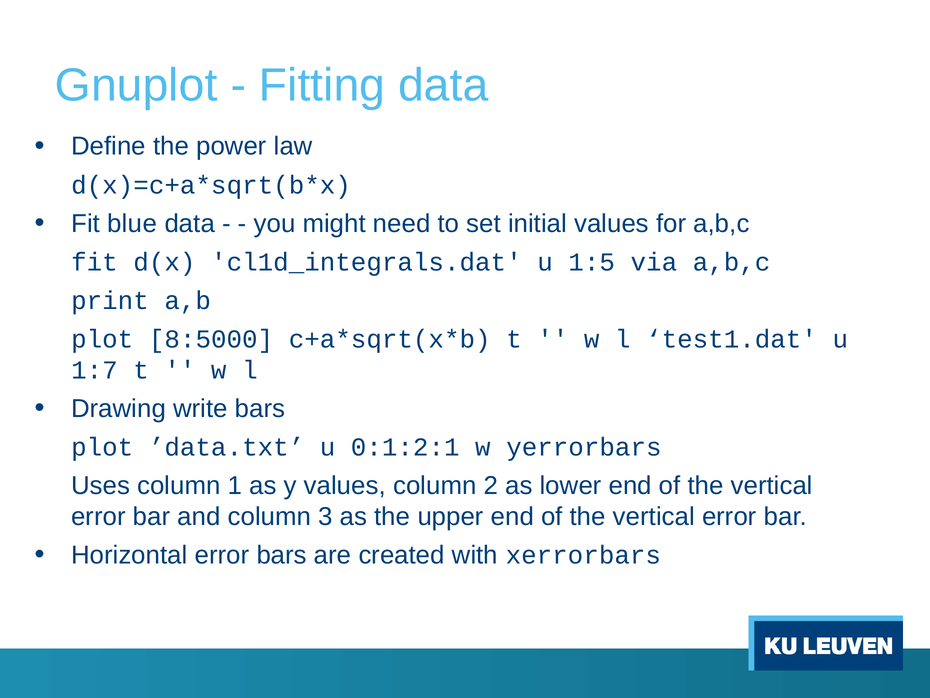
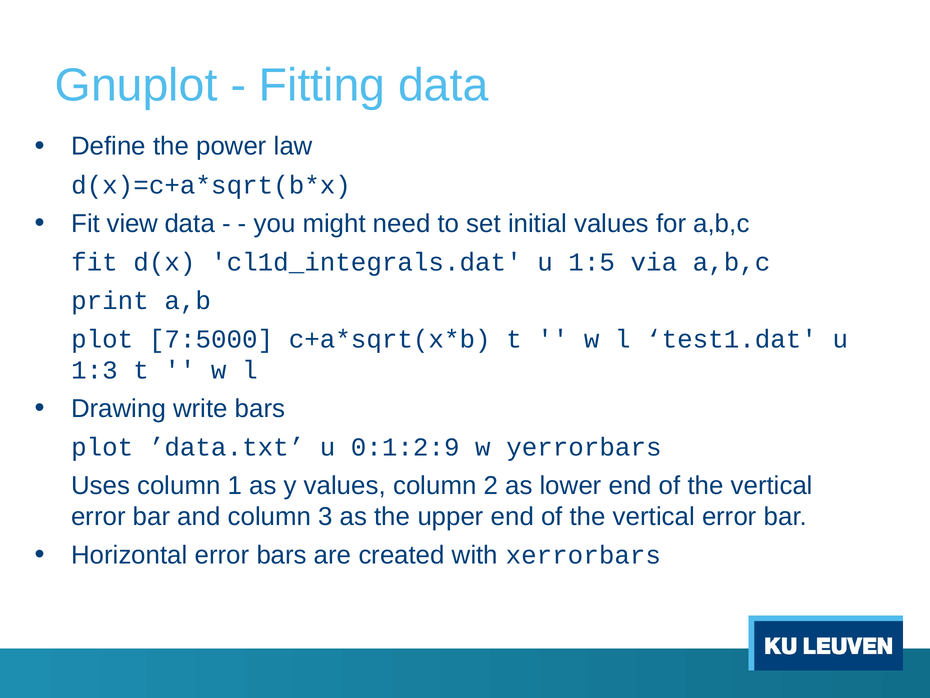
blue: blue -> view (132, 223)
8:5000: 8:5000 -> 7:5000 (211, 339)
1:7: 1:7 -> 1:3 (94, 370)
0:1:2:1: 0:1:2:1 -> 0:1:2:9 (405, 447)
